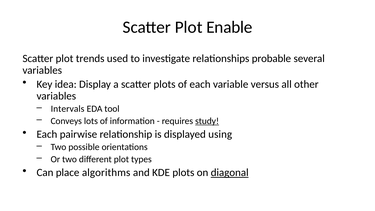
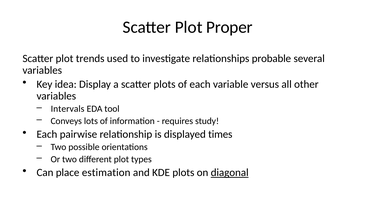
Enable: Enable -> Proper (229, 27)
study underline: present -> none (207, 121)
using: using -> times (220, 134)
algorithms: algorithms -> estimation (106, 173)
